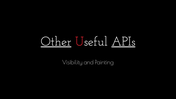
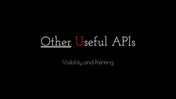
APIs underline: present -> none (123, 41)
